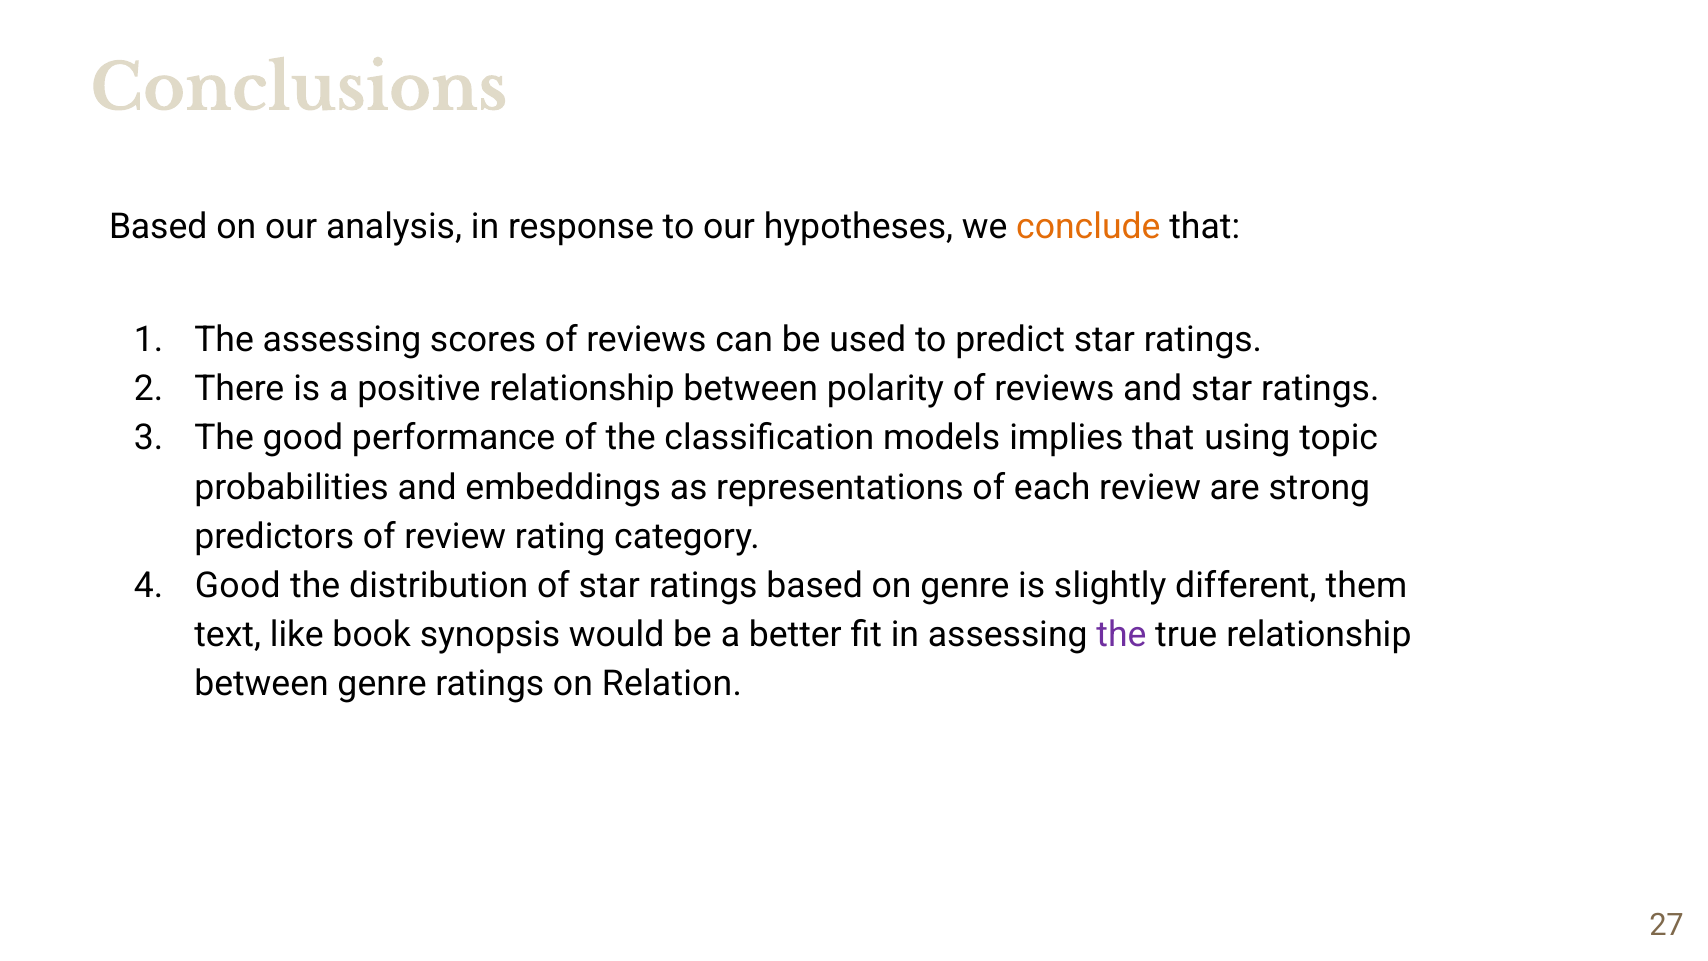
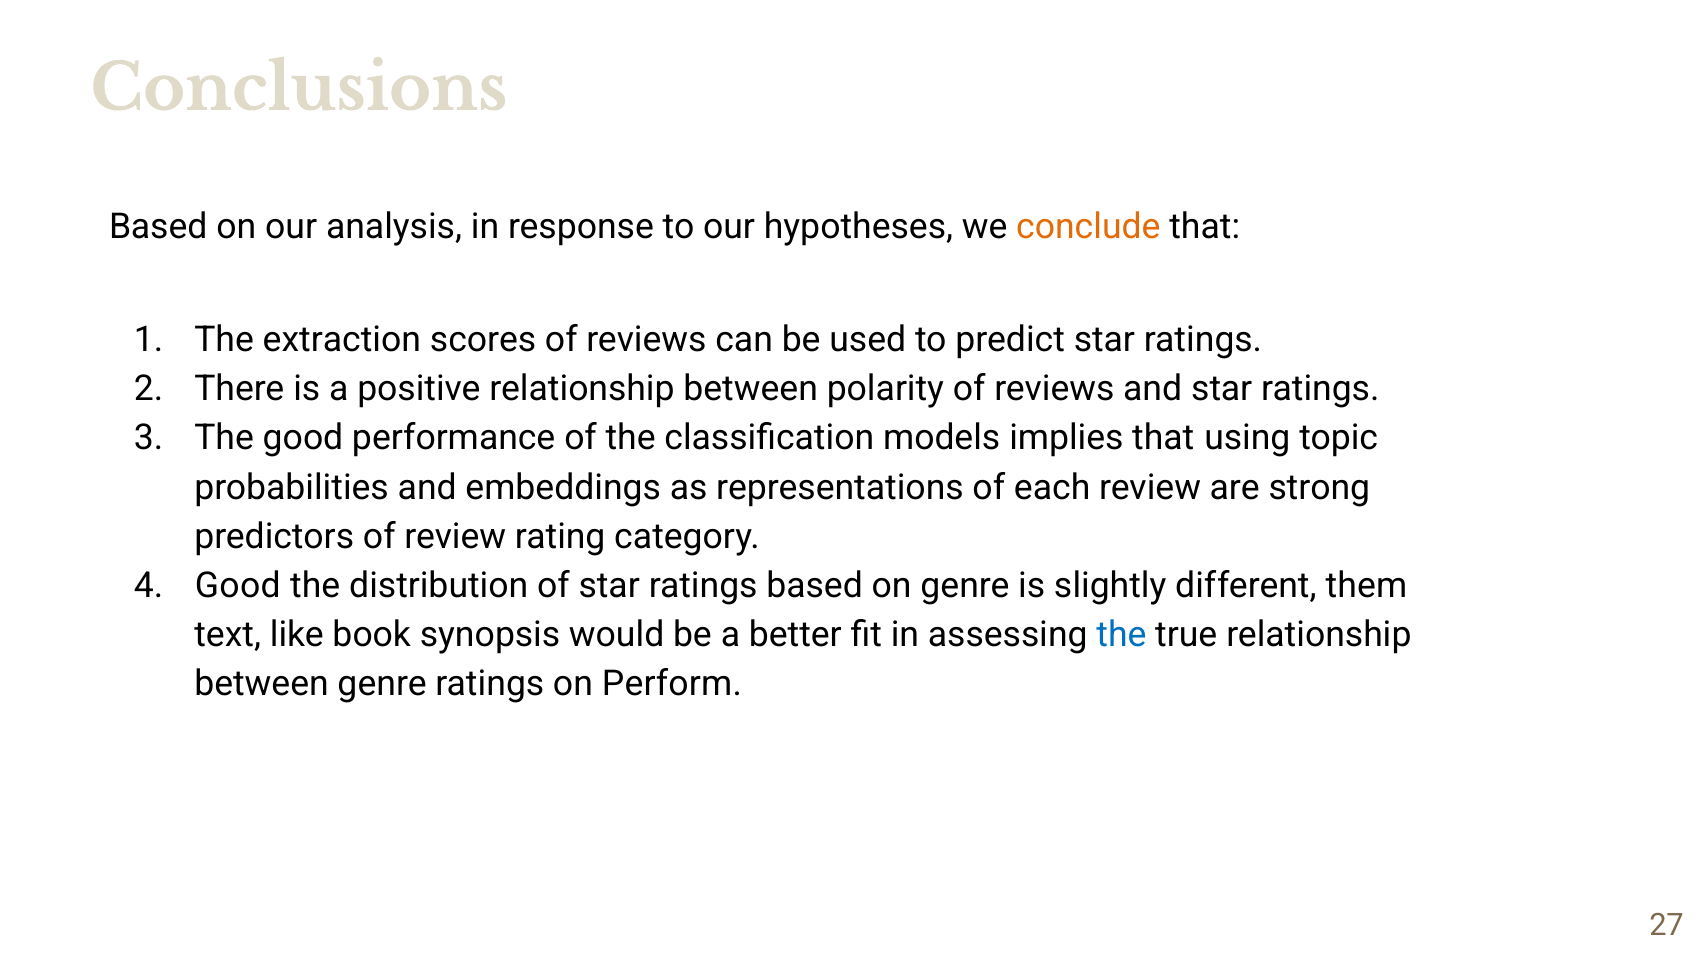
The assessing: assessing -> extraction (342, 340)
the colour: purple -> blue (1121, 634)
Relation: Relation -> Perform (672, 684)
